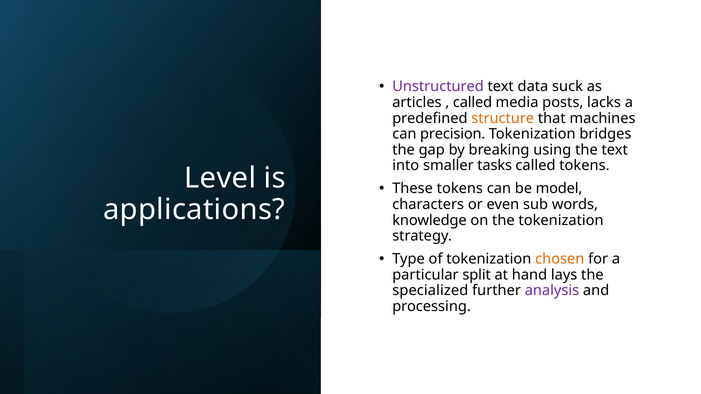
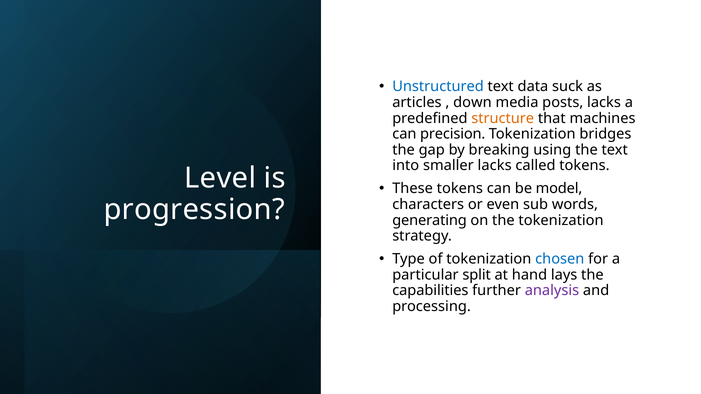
Unstructured colour: purple -> blue (438, 87)
called: called -> down (472, 103)
smaller tasks: tasks -> lacks (495, 166)
applications: applications -> progression (194, 210)
knowledge: knowledge -> generating (430, 220)
chosen colour: orange -> blue (560, 259)
specialized: specialized -> capabilities (430, 291)
